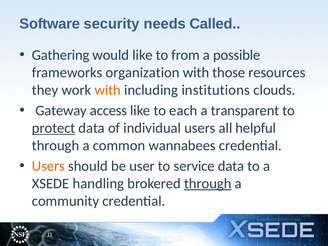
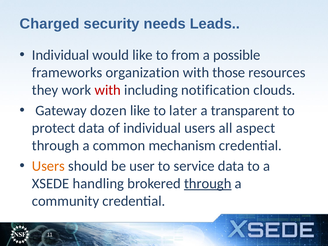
Software: Software -> Charged (50, 24)
Called: Called -> Leads (215, 24)
Gathering: Gathering -> Individual (61, 55)
with colour: orange -> red (108, 90)
institutions: institutions -> notification (216, 90)
access: access -> dozen (108, 111)
each: each -> later (183, 111)
protect underline: present -> none (54, 128)
helpful: helpful -> aspect (256, 128)
wannabees: wannabees -> mechanism (182, 146)
